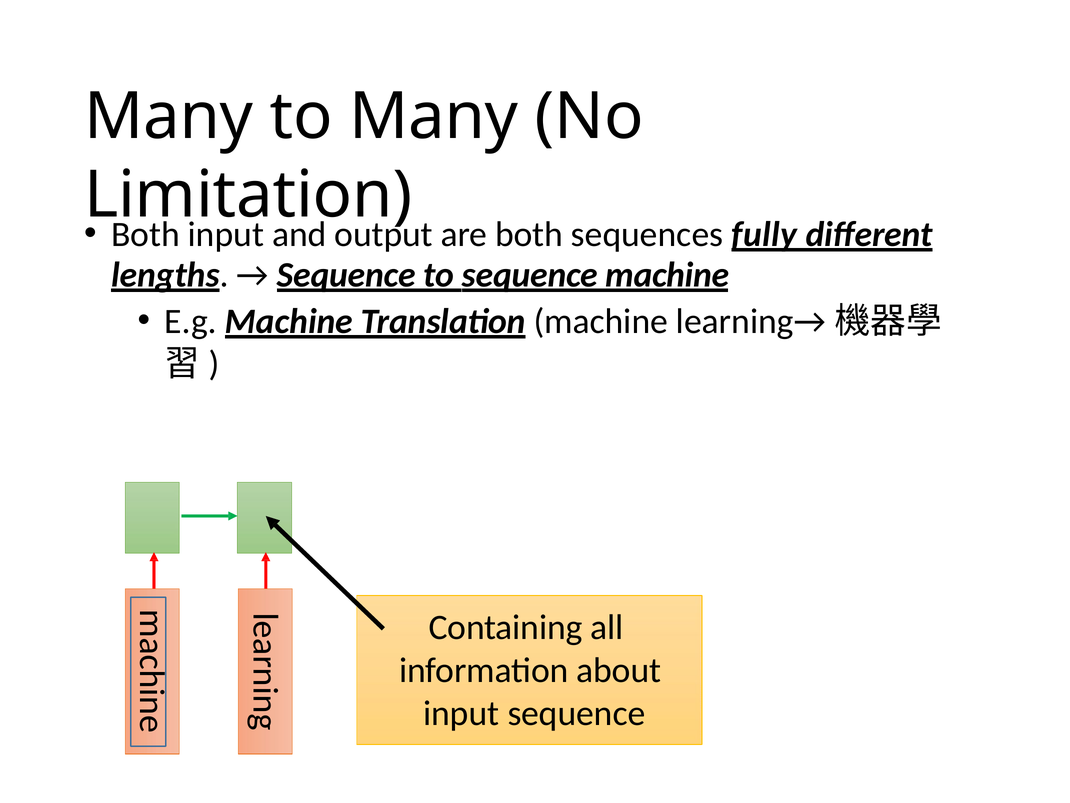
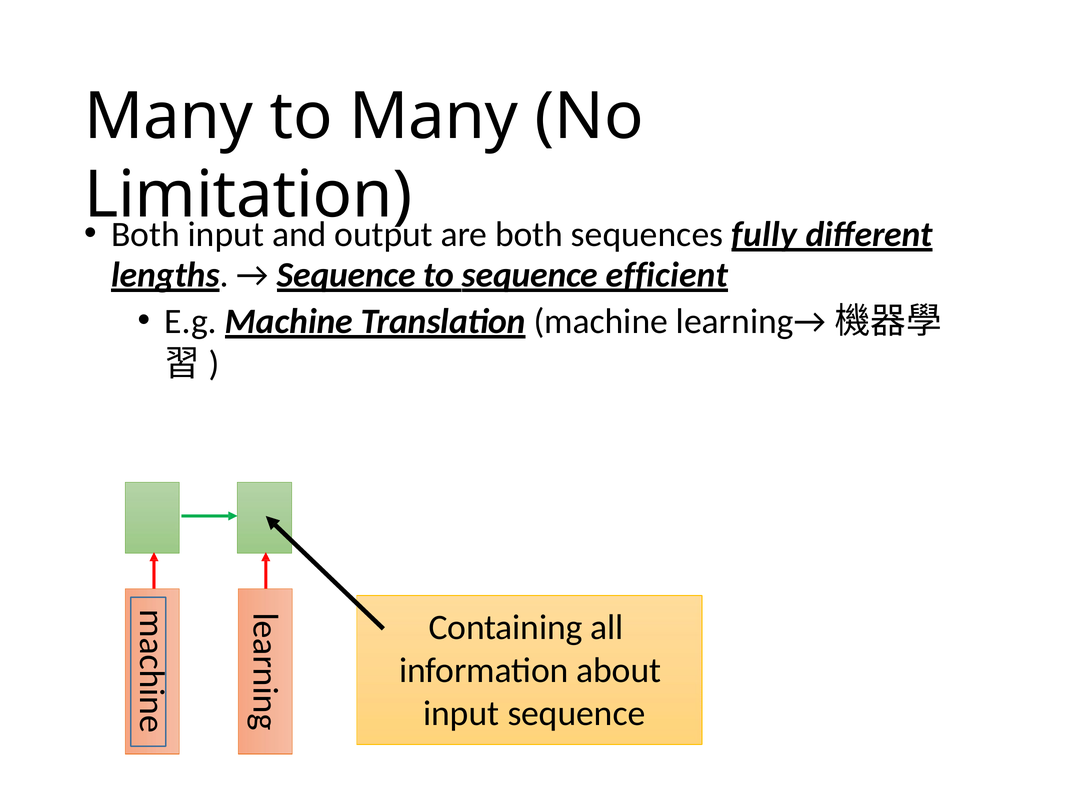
sequence machine: machine -> efficient (667, 275)
